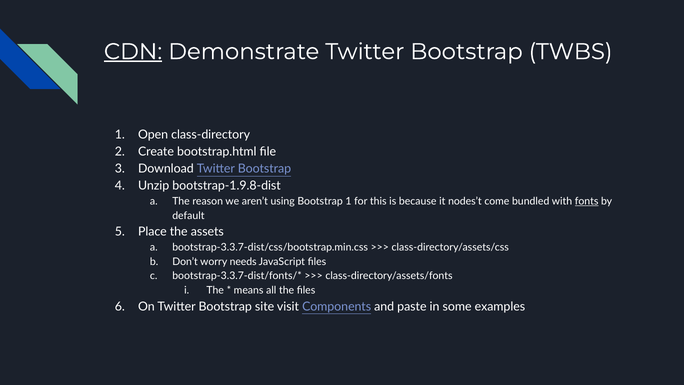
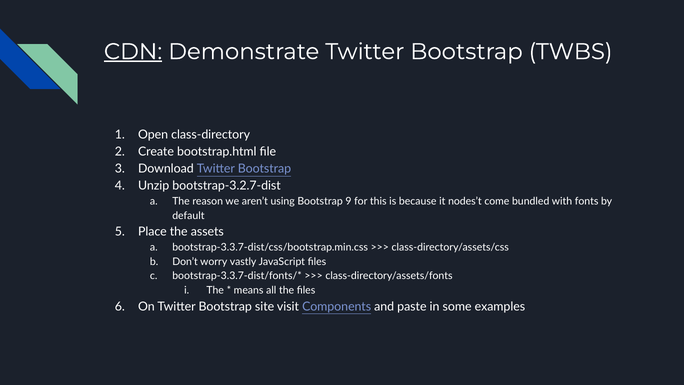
bootstrap-1.9.8-dist: bootstrap-1.9.8-dist -> bootstrap-3.2.7-dist (227, 186)
Bootstrap 1: 1 -> 9 (349, 201)
fonts underline: present -> none (587, 201)
needs: needs -> vastly (243, 261)
